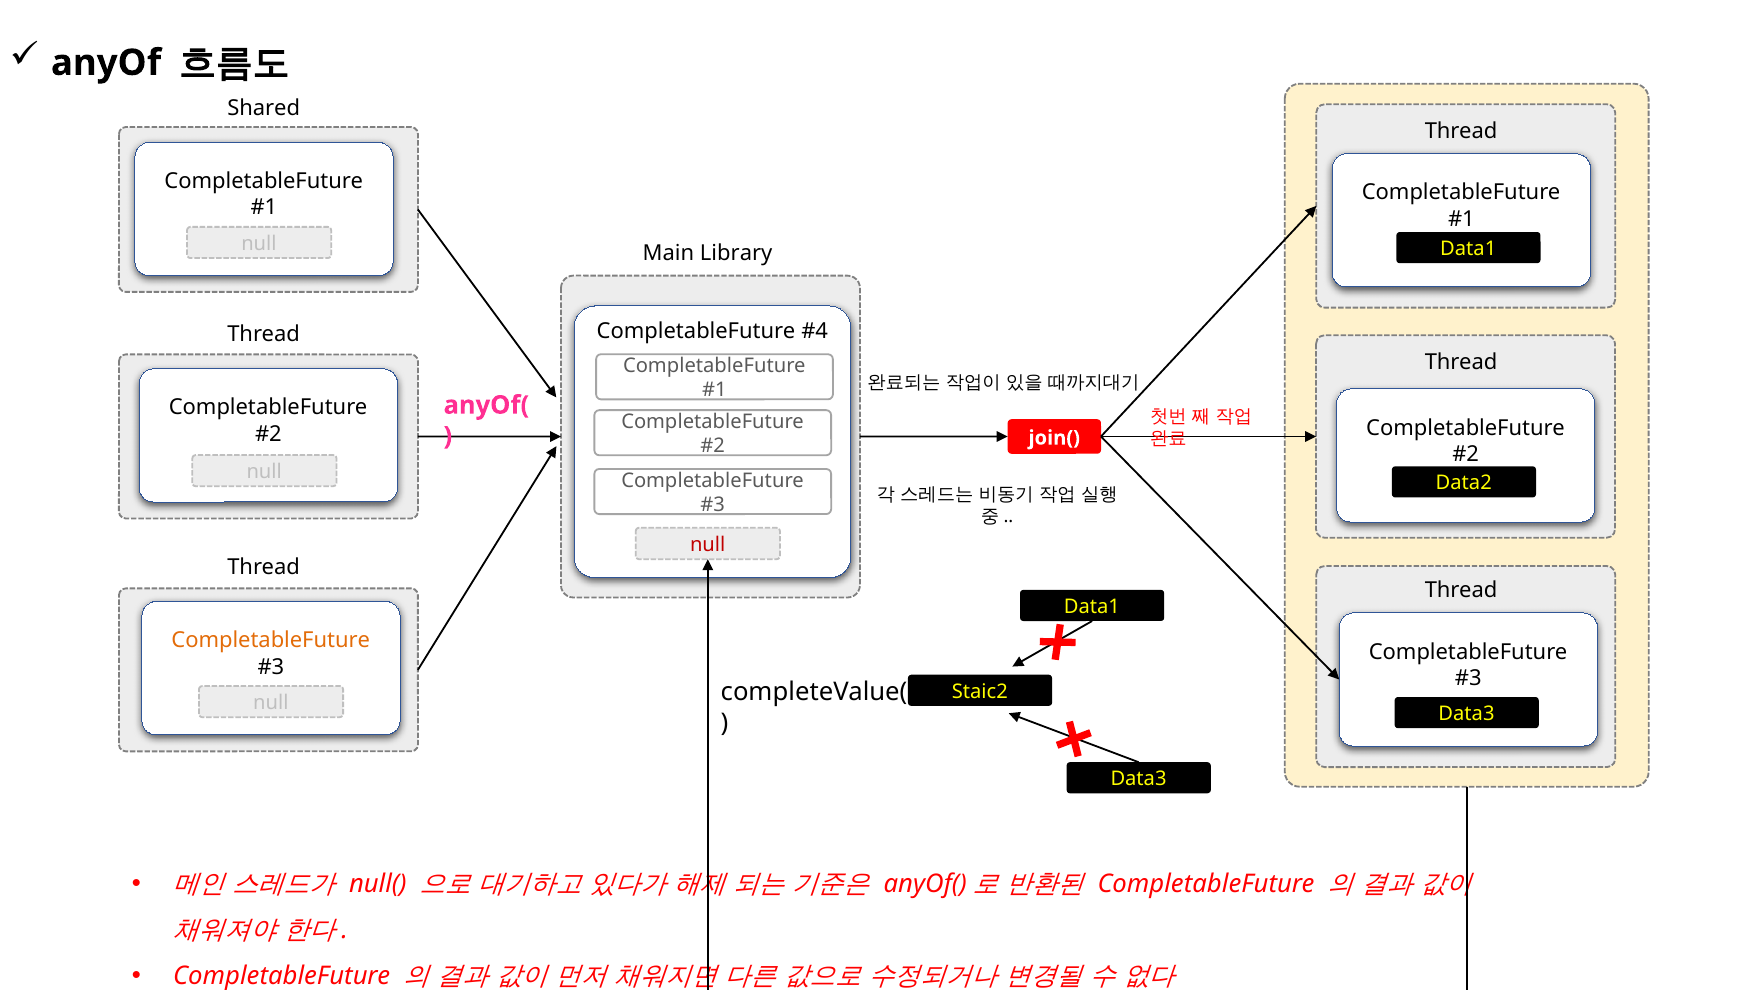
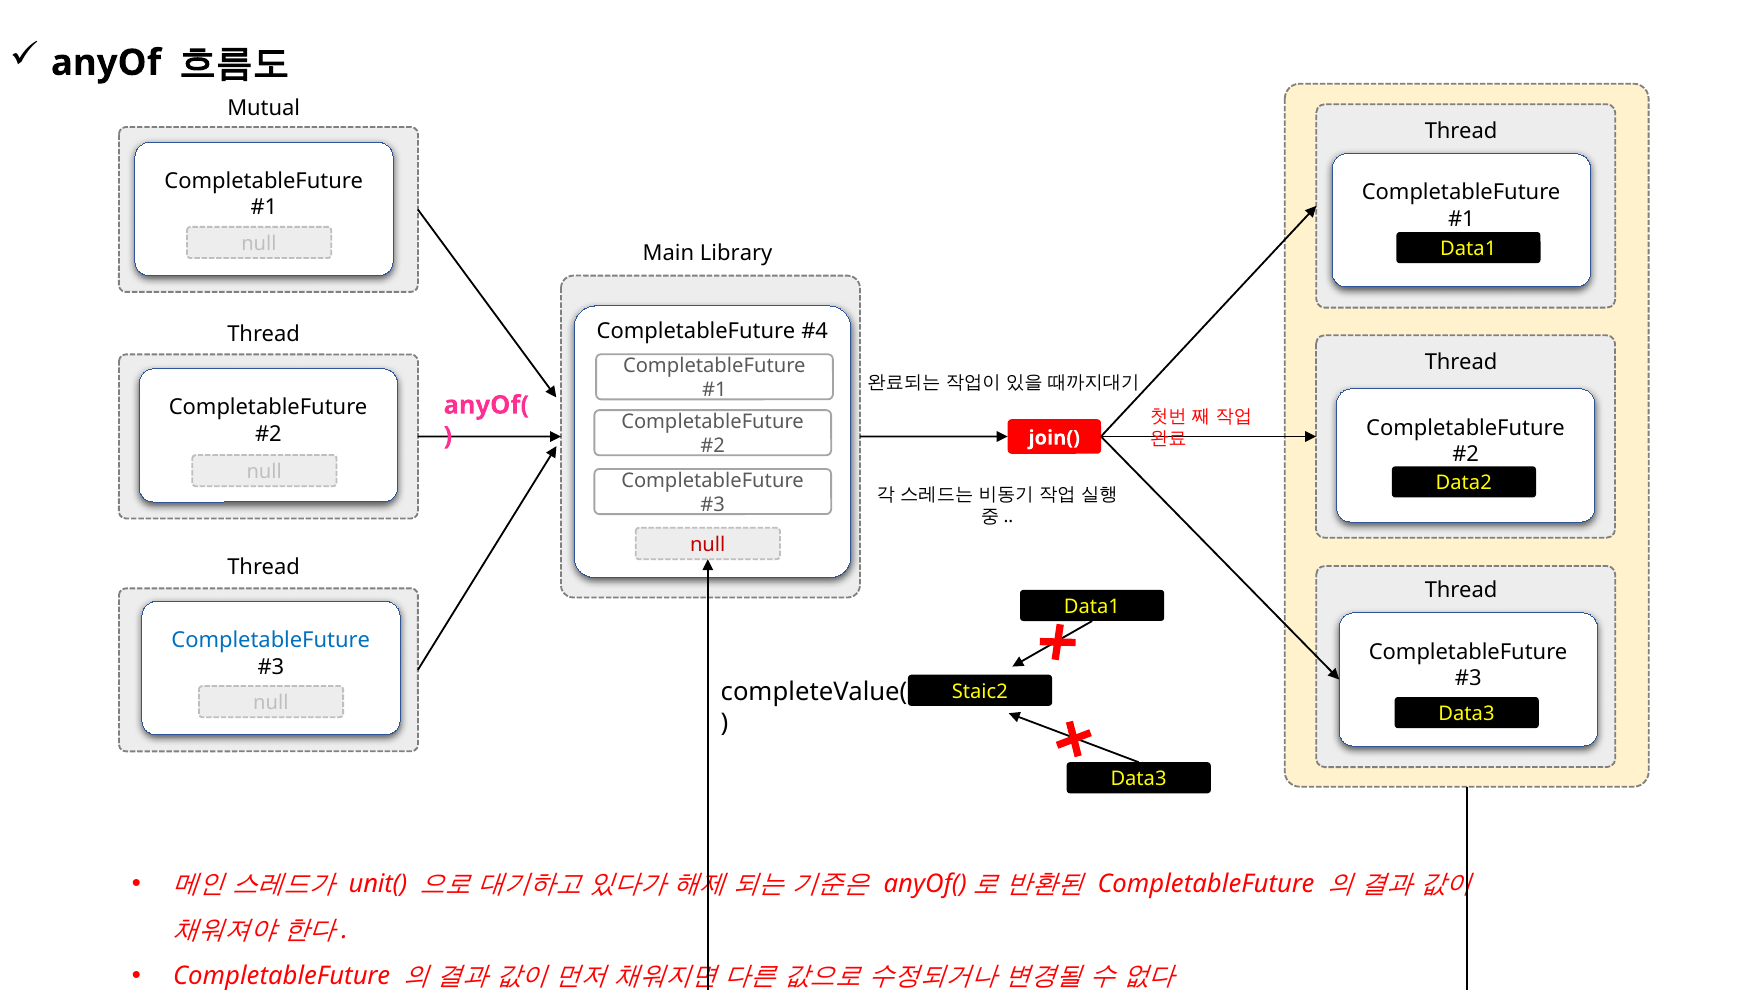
Shared: Shared -> Mutual (264, 108)
CompletableFuture colour: orange -> blue (271, 640)
null(: null( -> unit( (378, 884)
